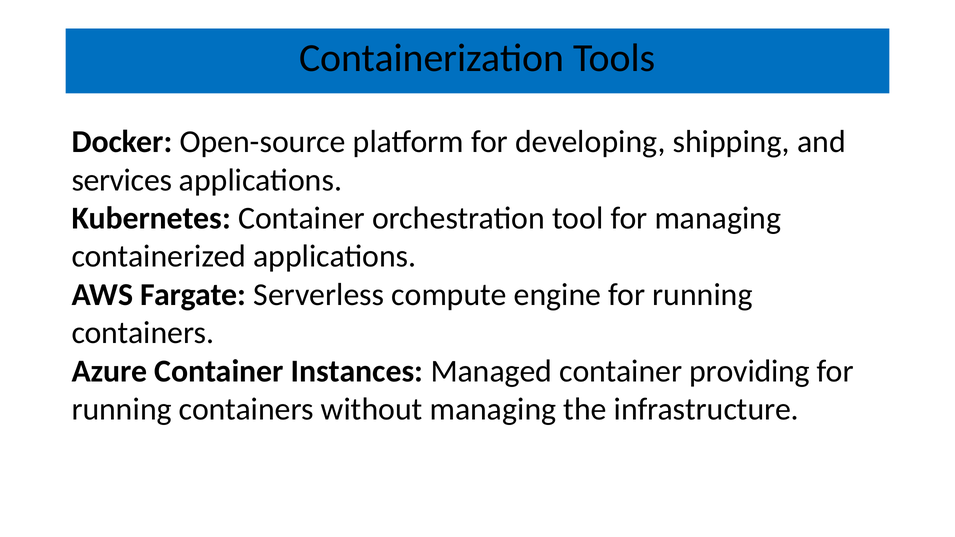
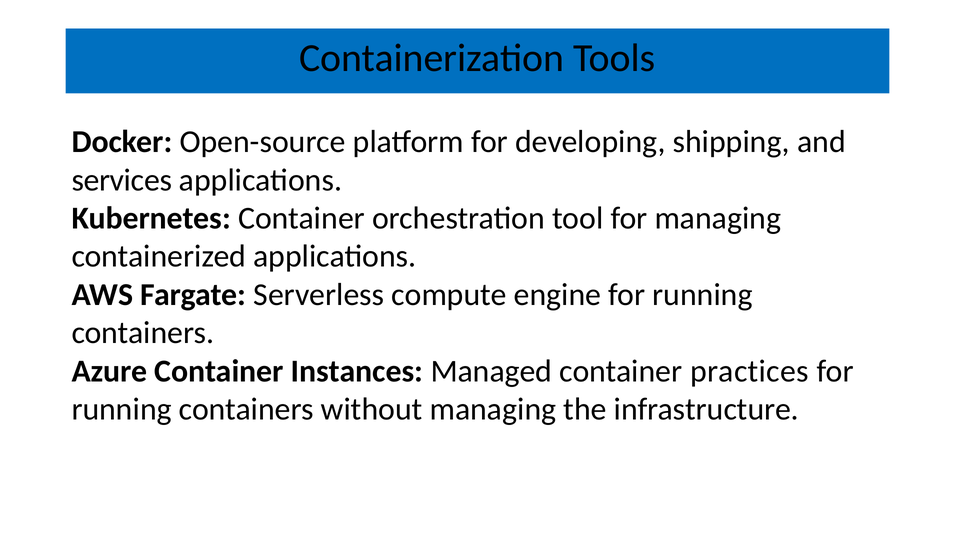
providing: providing -> practices (749, 371)
